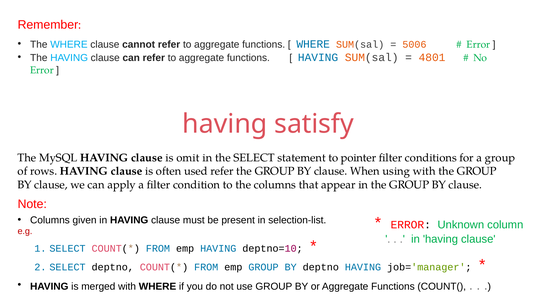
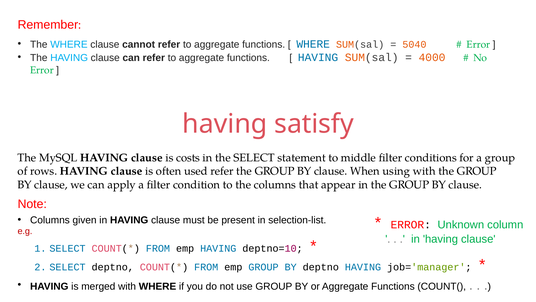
5006: 5006 -> 5040 (414, 44)
4801: 4801 -> 4000 (432, 57)
omit: omit -> costs (188, 158)
pointer: pointer -> middle (358, 158)
